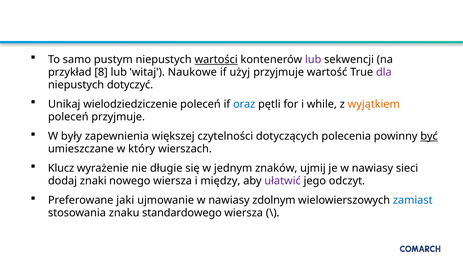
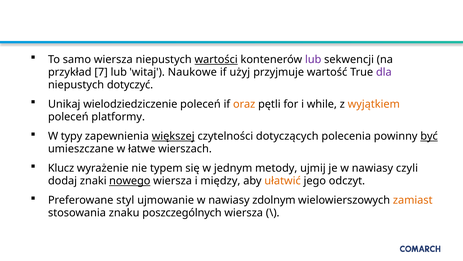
samo pustym: pustym -> wiersza (113, 59)
8: 8 -> 7 (101, 72)
oraz colour: blue -> orange (244, 104)
poleceń przyjmuje: przyjmuje -> platformy (118, 117)
były: były -> typy (72, 136)
większej underline: none -> present (173, 136)
który: który -> łatwe (142, 149)
długie: długie -> typem (166, 168)
znaków: znaków -> metody (276, 168)
sieci: sieci -> czyli (407, 168)
nowego underline: none -> present (130, 181)
ułatwić colour: purple -> orange (283, 181)
jaki: jaki -> styl (125, 200)
zamiast colour: blue -> orange (413, 200)
standardowego: standardowego -> poszczególnych (182, 212)
